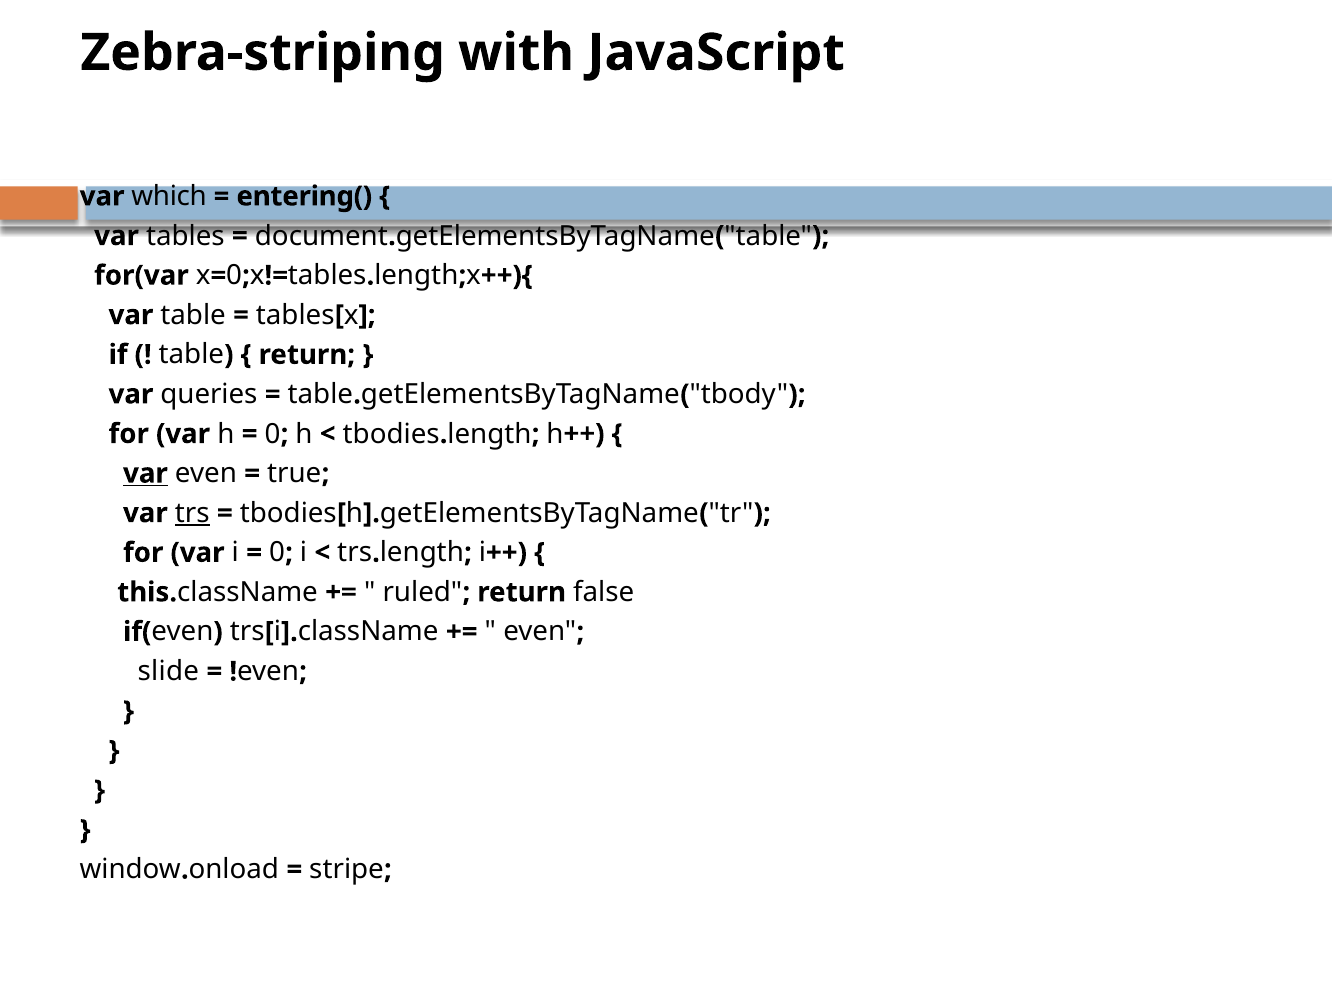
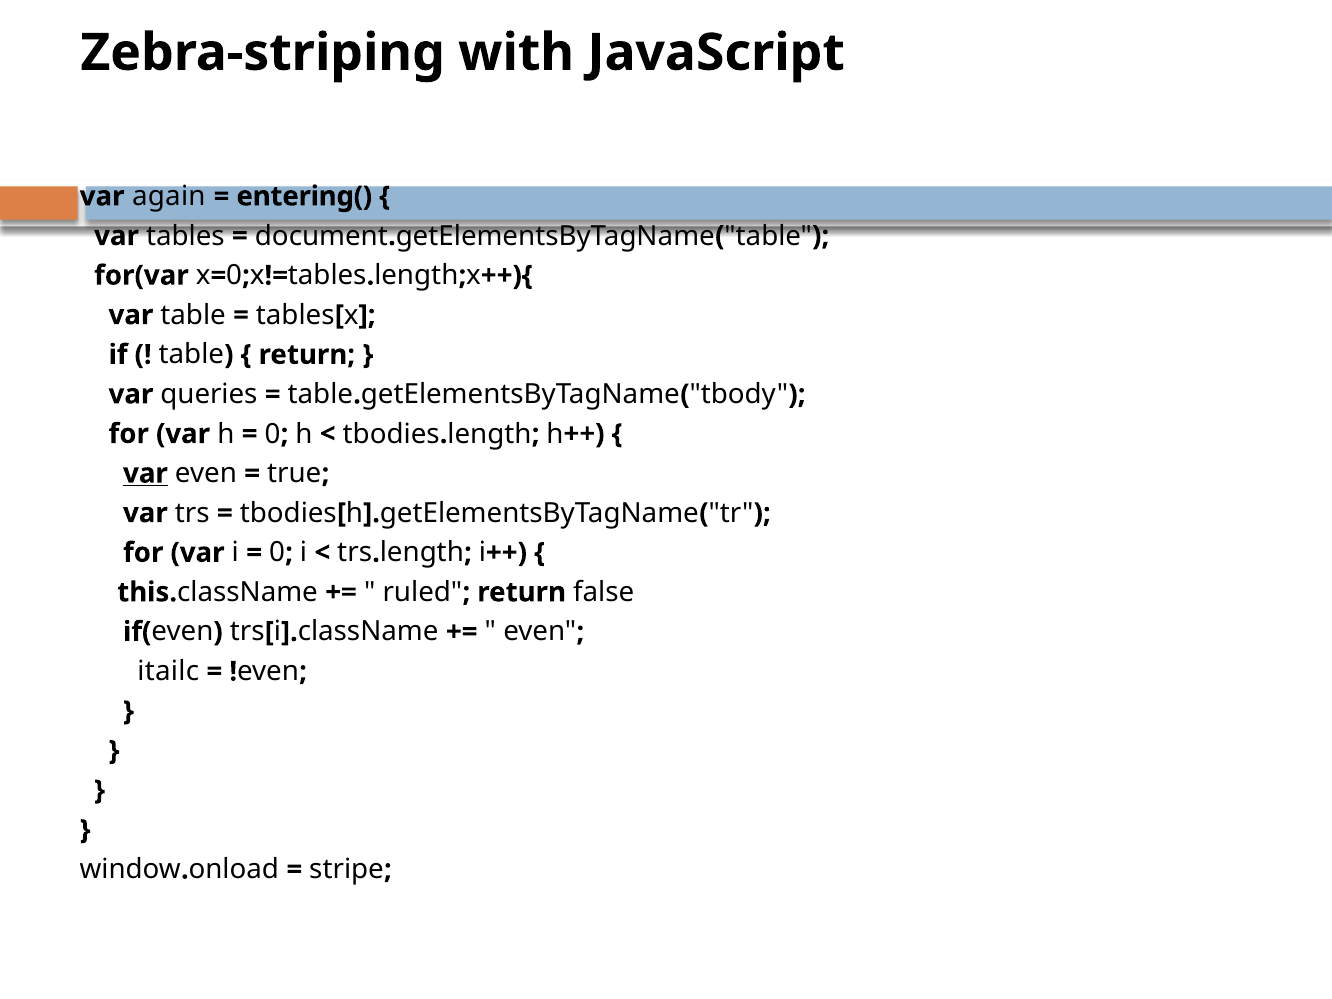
which: which -> again (169, 196)
trs underline: present -> none (192, 513)
slide: slide -> itailc (168, 671)
